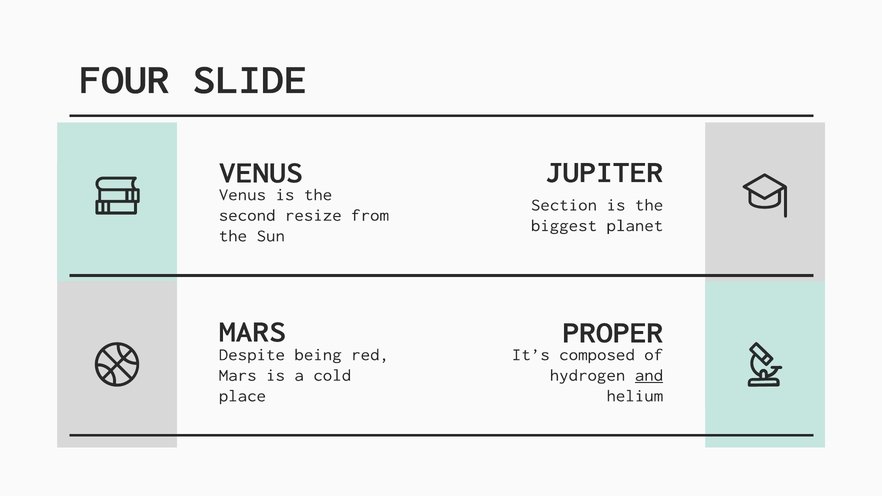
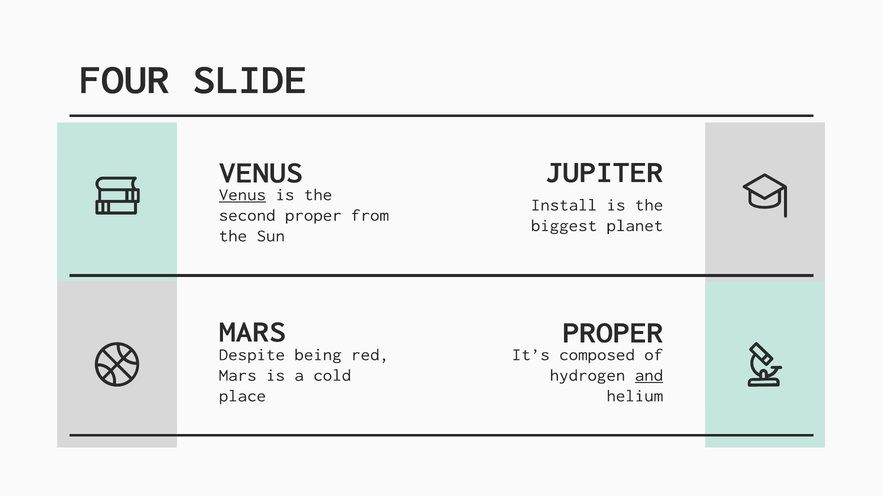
Venus underline: none -> present (242, 195)
Section: Section -> Install (564, 205)
second resize: resize -> proper (313, 215)
